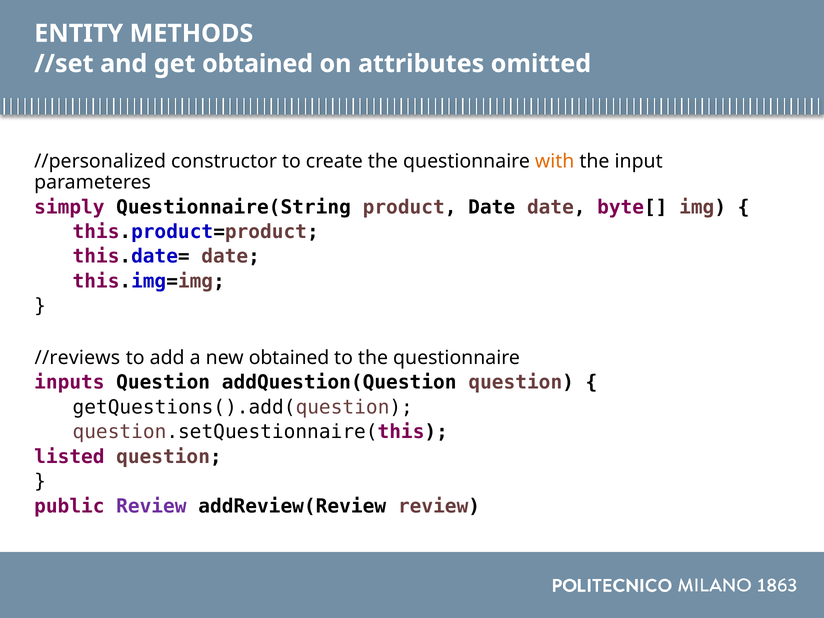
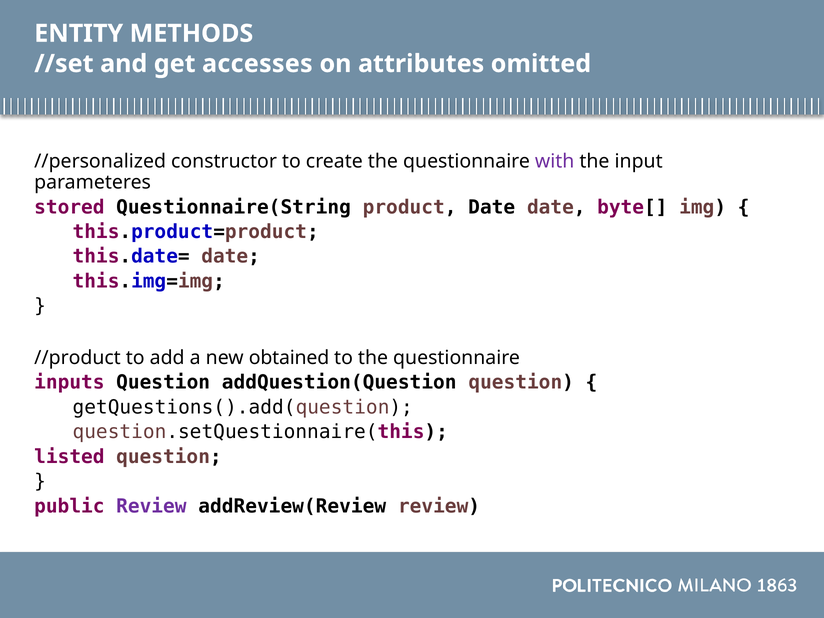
get obtained: obtained -> accesses (257, 64)
with colour: orange -> purple (555, 161)
simply: simply -> stored (69, 207)
//reviews: //reviews -> //product (77, 358)
